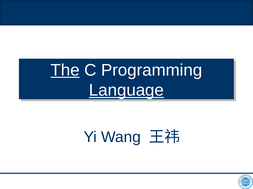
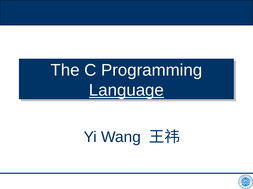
The underline: present -> none (65, 70)
